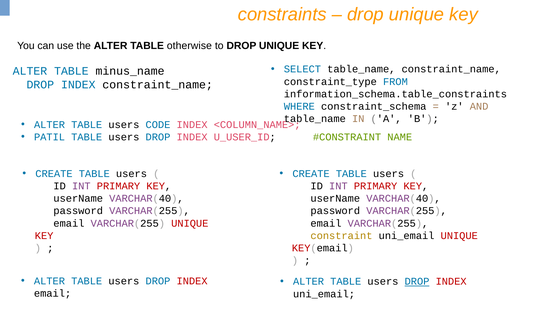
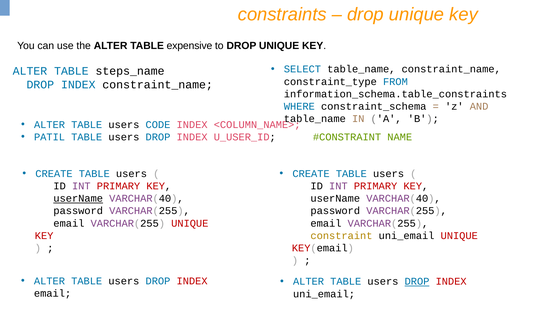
otherwise: otherwise -> expensive (189, 46)
minus_name: minus_name -> steps_name (130, 71)
userName underline: none -> present (78, 198)
